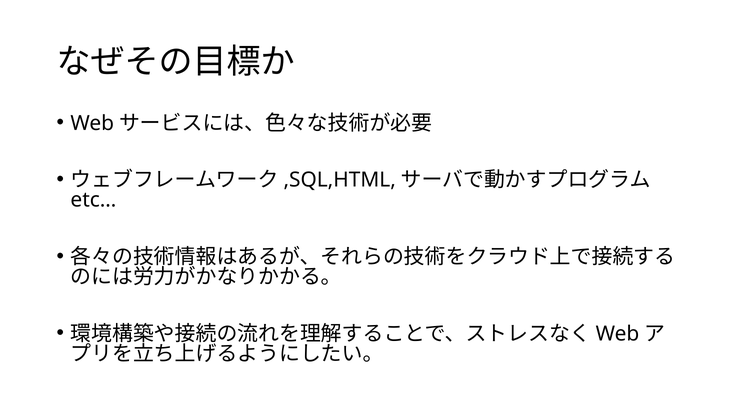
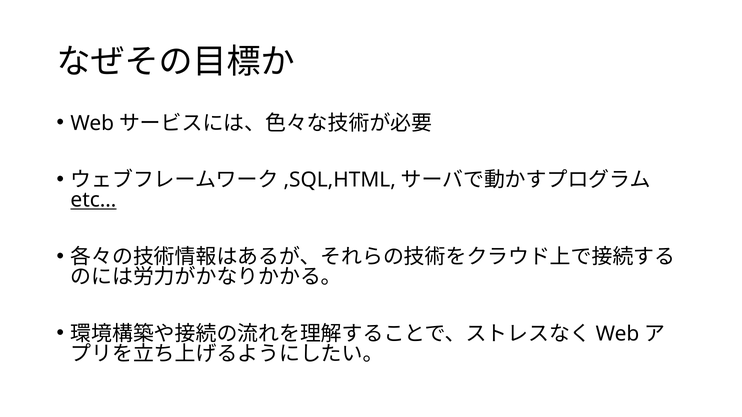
etc… underline: none -> present (93, 200)
